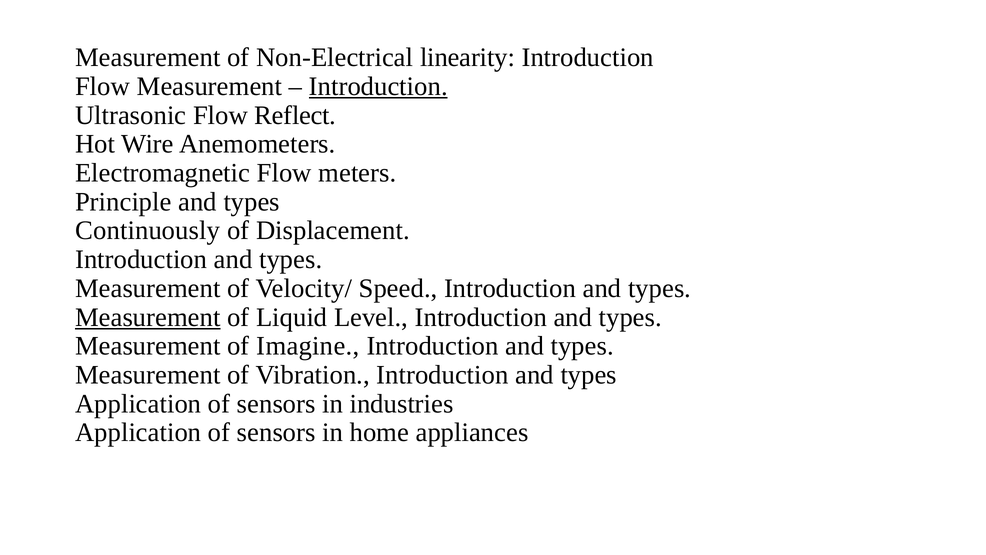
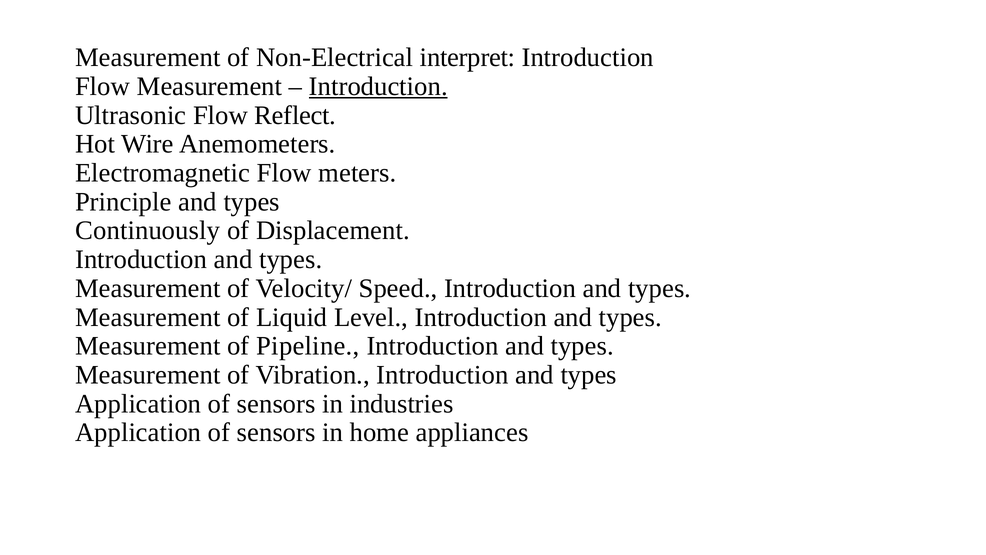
linearity: linearity -> interpret (468, 58)
Measurement underline: present -> none (148, 317)
Imagine: Imagine -> Pipeline (308, 346)
